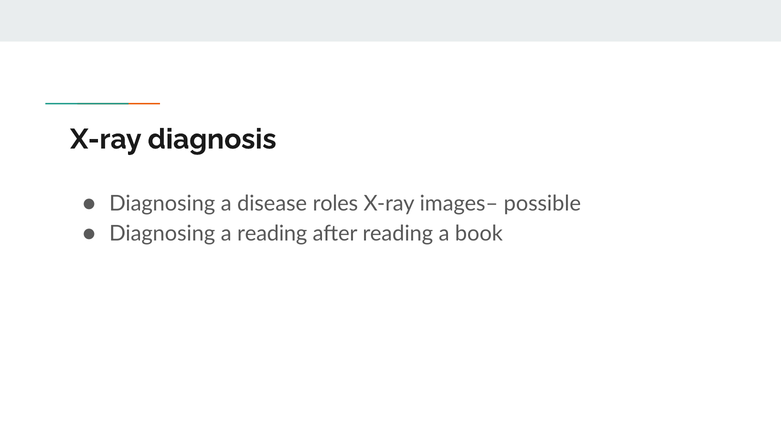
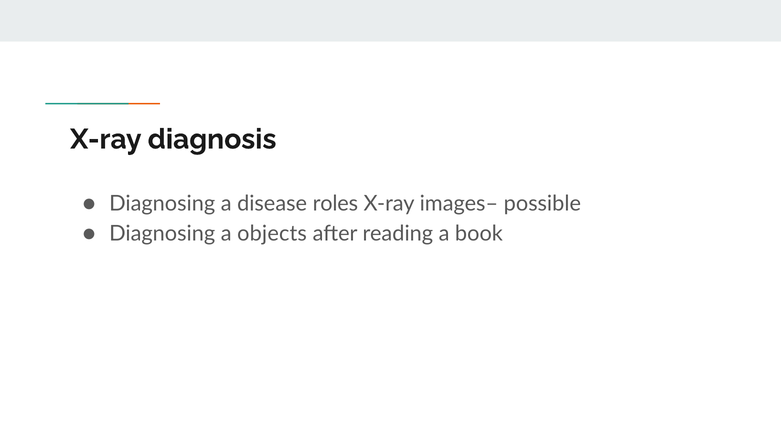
a reading: reading -> objects (272, 234)
